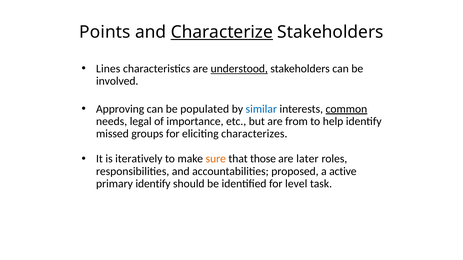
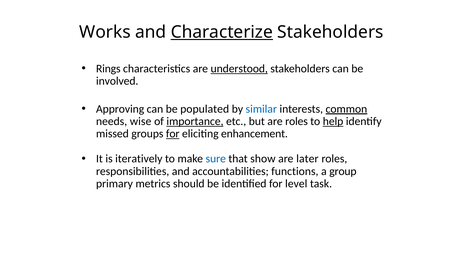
Points: Points -> Works (105, 32)
Lines: Lines -> Rings (108, 69)
legal: legal -> wise (141, 122)
importance underline: none -> present (195, 122)
are from: from -> roles (297, 122)
help underline: none -> present (333, 122)
for underline: none -> present (173, 134)
characterizes: characterizes -> enhancement (254, 134)
sure colour: orange -> blue (216, 159)
those: those -> show (263, 159)
proposed: proposed -> functions (295, 172)
active: active -> group (343, 172)
primary identify: identify -> metrics (153, 184)
